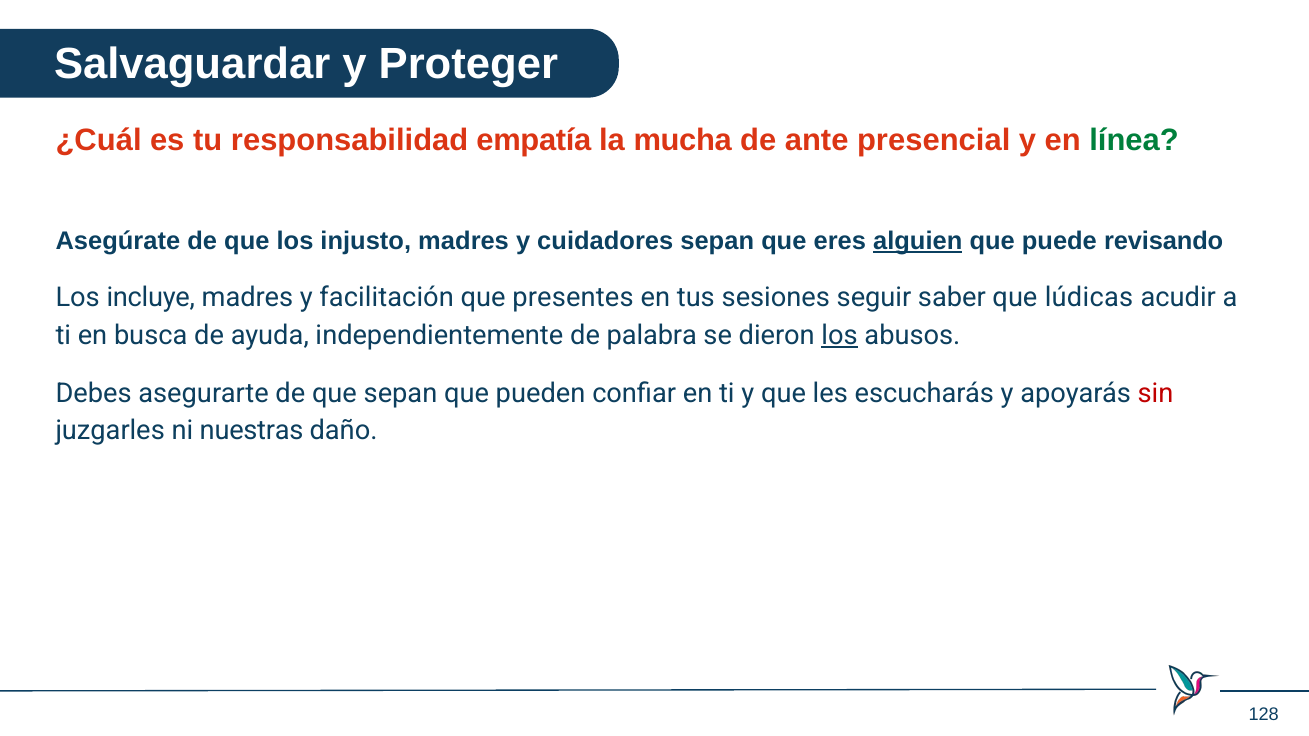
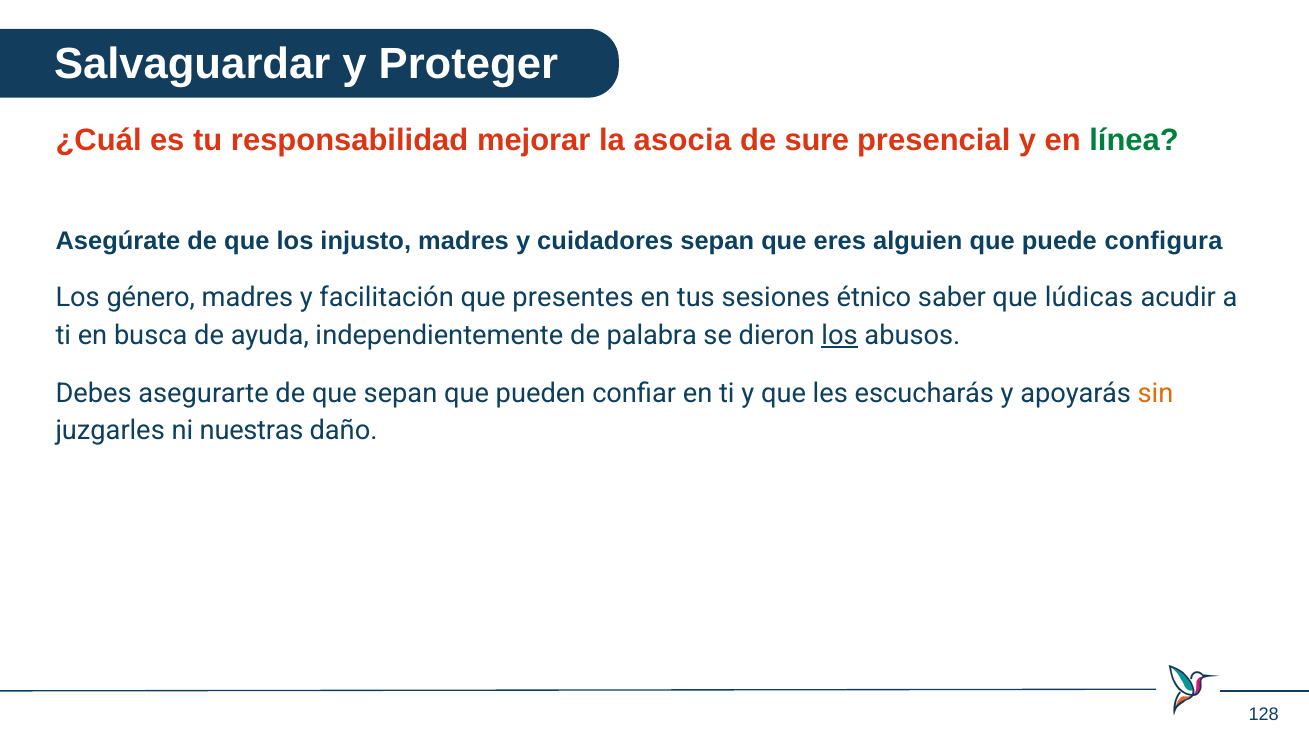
empatía: empatía -> mejorar (534, 140)
mucha: mucha -> asocia (682, 140)
ante: ante -> sure (817, 140)
alguien underline: present -> none (918, 241)
revisando: revisando -> configura (1163, 241)
incluye: incluye -> género (151, 298)
seguir: seguir -> étnico (874, 298)
sin colour: red -> orange (1155, 393)
